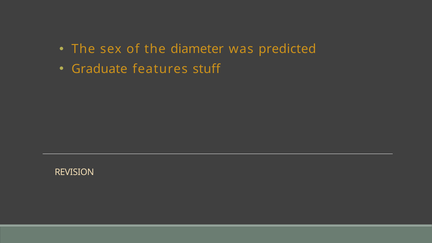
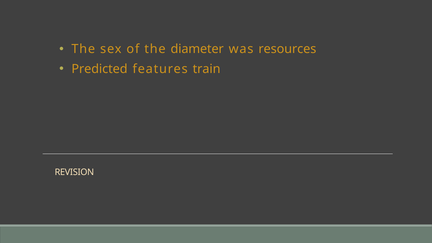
predicted: predicted -> resources (287, 49)
Graduate: Graduate -> Predicted (99, 69)
stuff: stuff -> train (207, 69)
